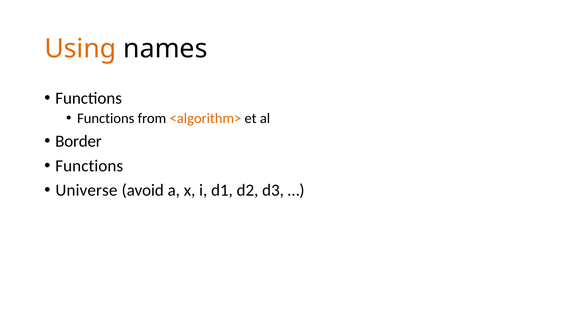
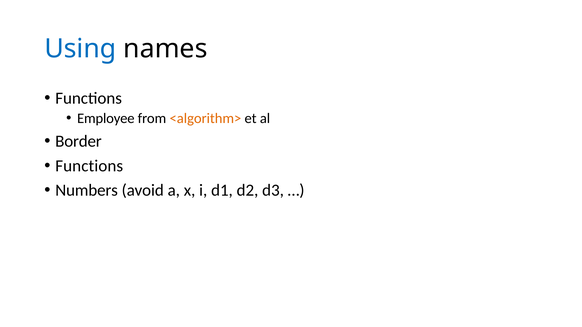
Using colour: orange -> blue (80, 49)
Functions: Functions -> Employee (106, 118)
Universe: Universe -> Numbers (87, 190)
